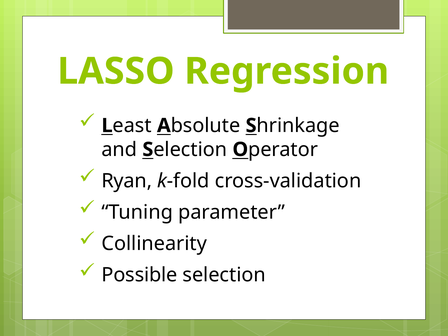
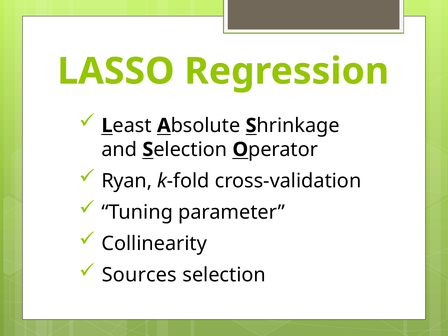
Possible: Possible -> Sources (139, 275)
